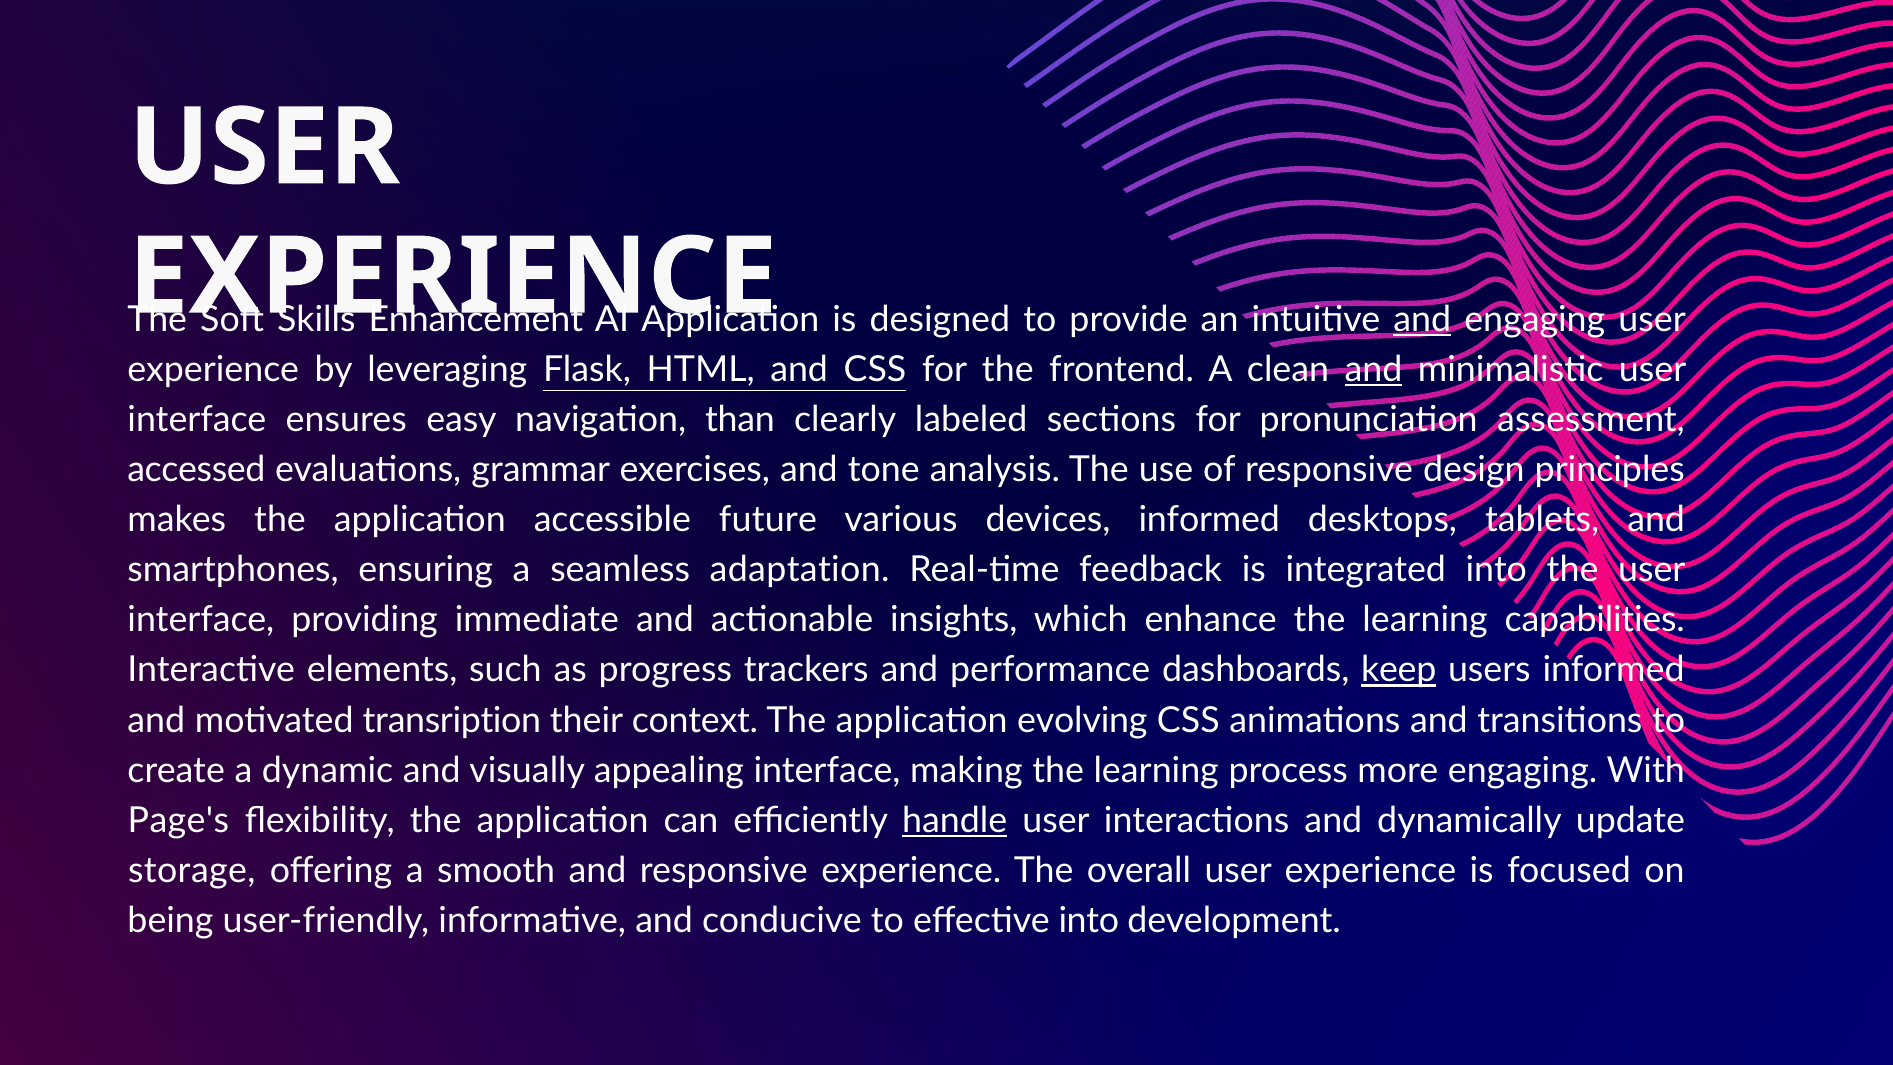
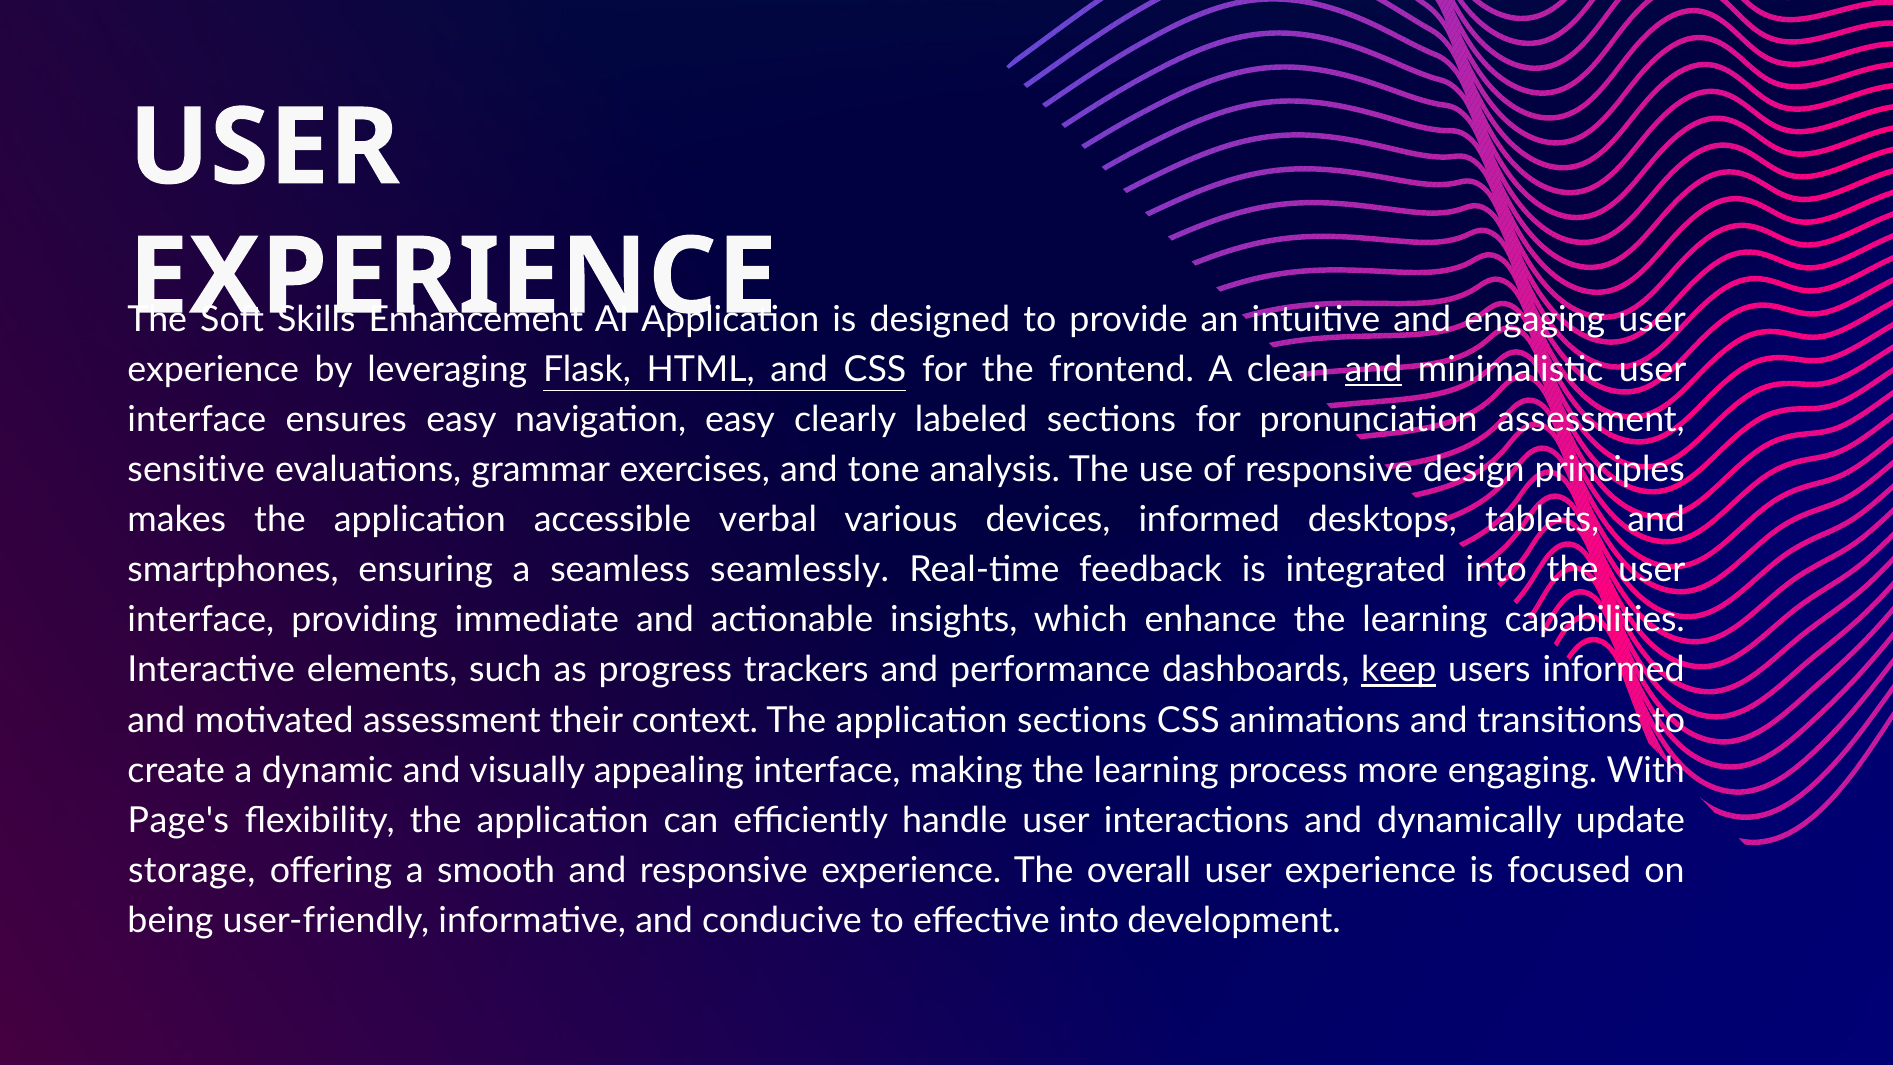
and underline: present -> none (1422, 319)
navigation than: than -> easy (740, 419)
accessed: accessed -> sensitive (196, 470)
future: future -> verbal (768, 520)
adaptation: adaptation -> seamlessly (800, 570)
motivated transription: transription -> assessment (452, 720)
application evolving: evolving -> sections (1082, 720)
handle underline: present -> none (955, 820)
